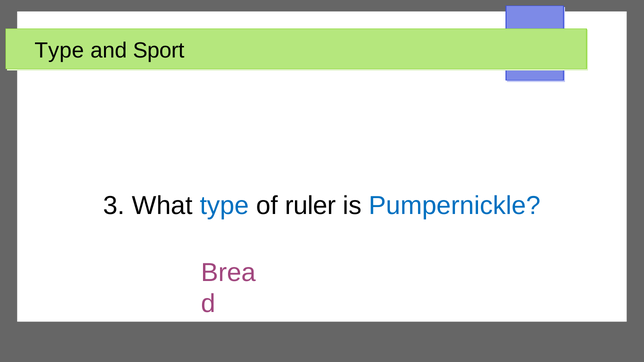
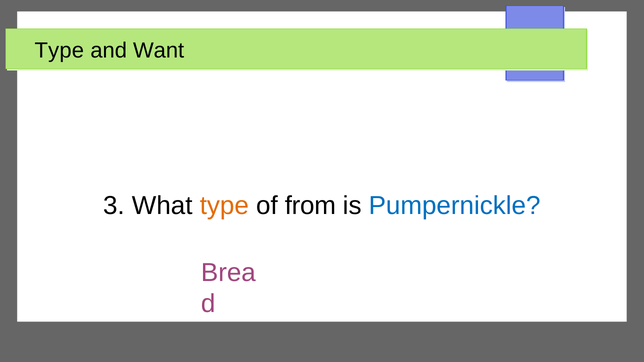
Sport: Sport -> Want (159, 50)
type colour: blue -> orange (224, 206)
ruler: ruler -> from (310, 206)
